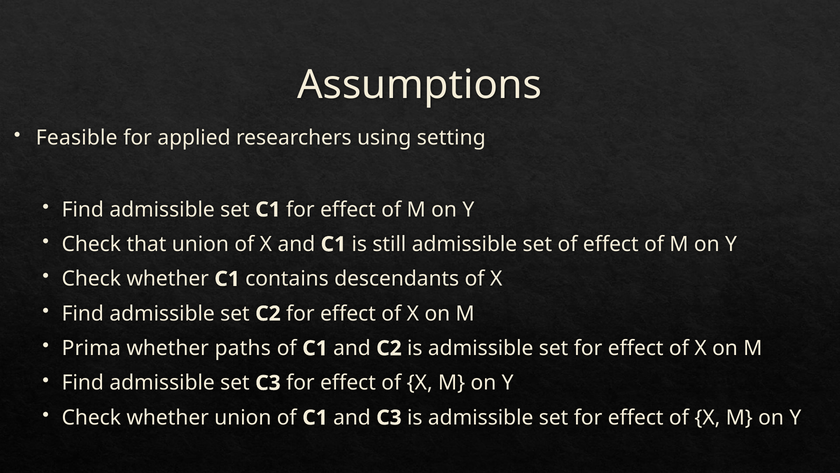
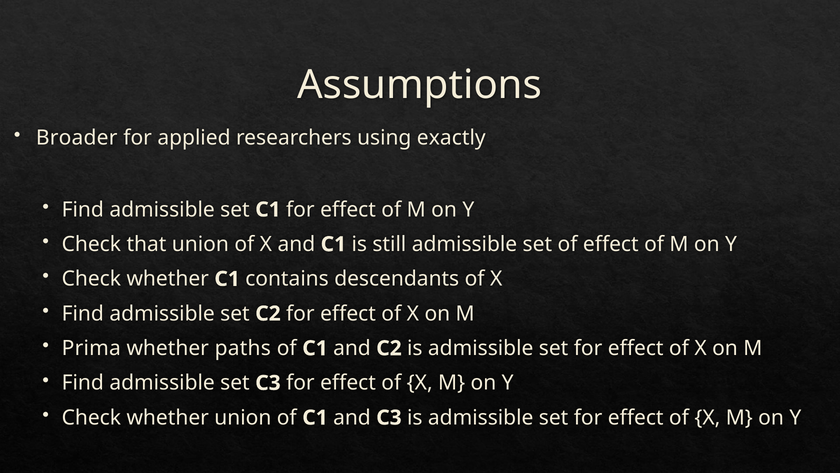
Feasible: Feasible -> Broader (77, 138)
setting: setting -> exactly (451, 138)
